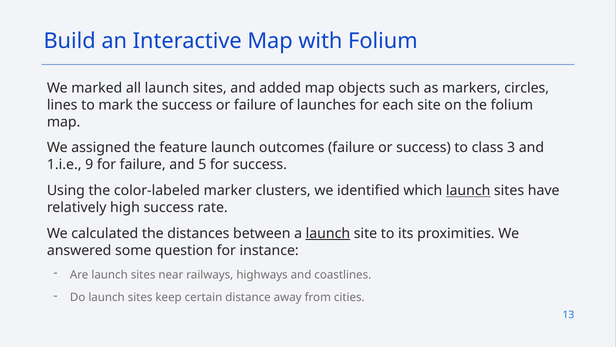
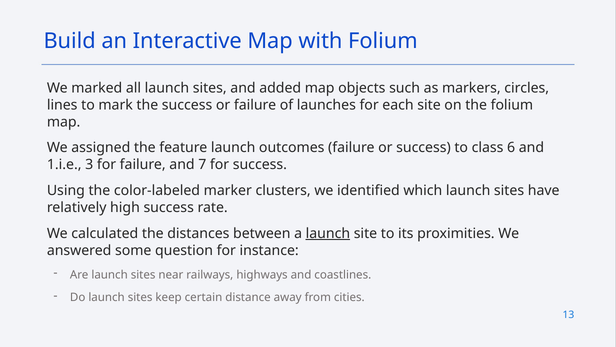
3: 3 -> 6 (511, 148)
9: 9 -> 3 (89, 165)
5: 5 -> 7 (202, 165)
launch underline: present -> none (468, 190)
